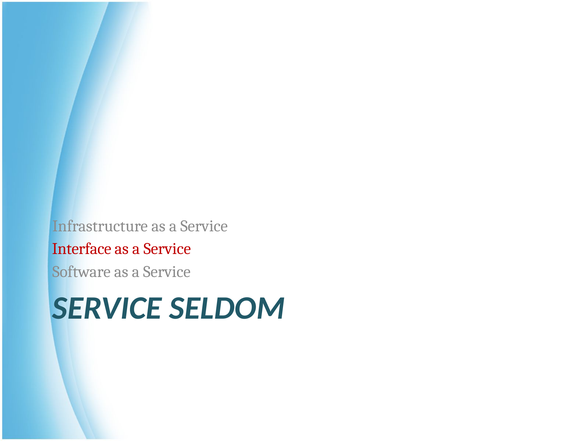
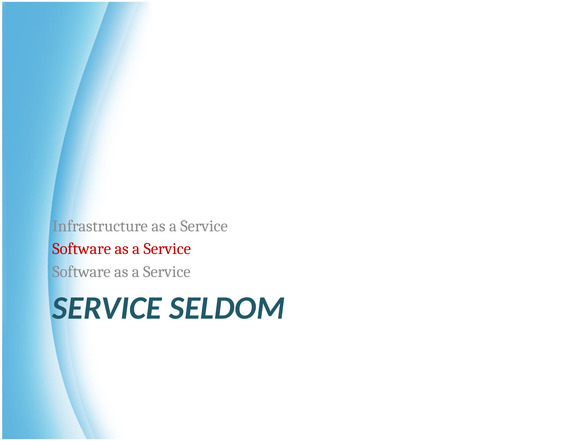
Interface: Interface -> Software (82, 249)
